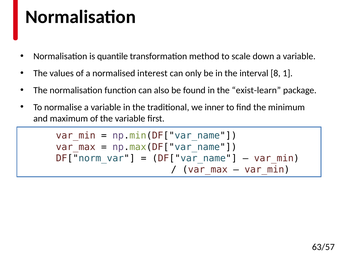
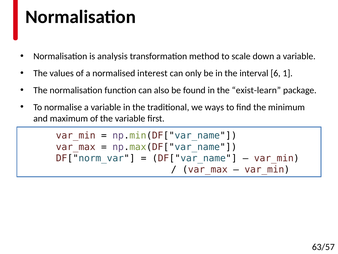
quantile: quantile -> analysis (112, 56)
8: 8 -> 6 (275, 73)
inner: inner -> ways (214, 107)
